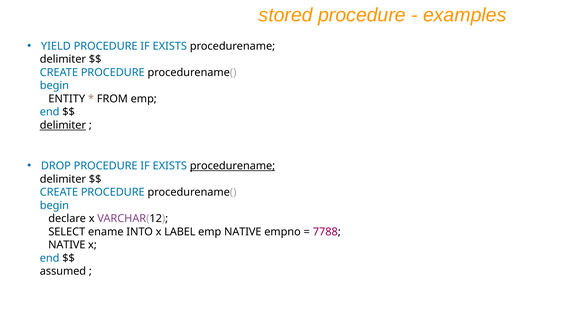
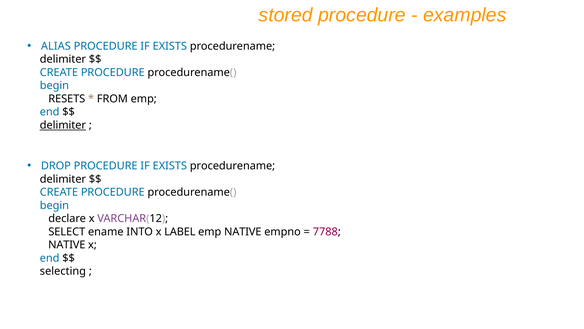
YIELD: YIELD -> ALIAS (56, 46)
ENTITY: ENTITY -> RESETS (67, 99)
procedurename underline: present -> none (233, 166)
assumed: assumed -> selecting (63, 271)
